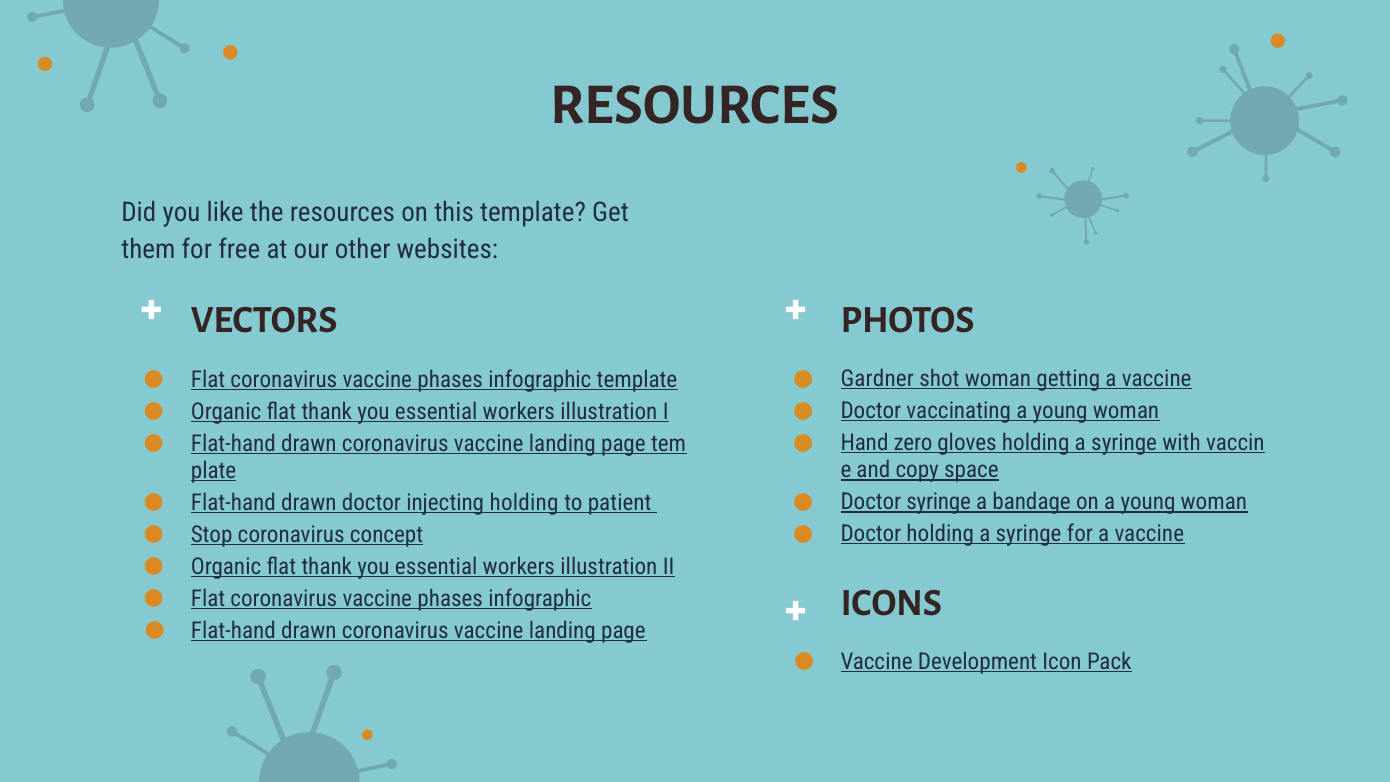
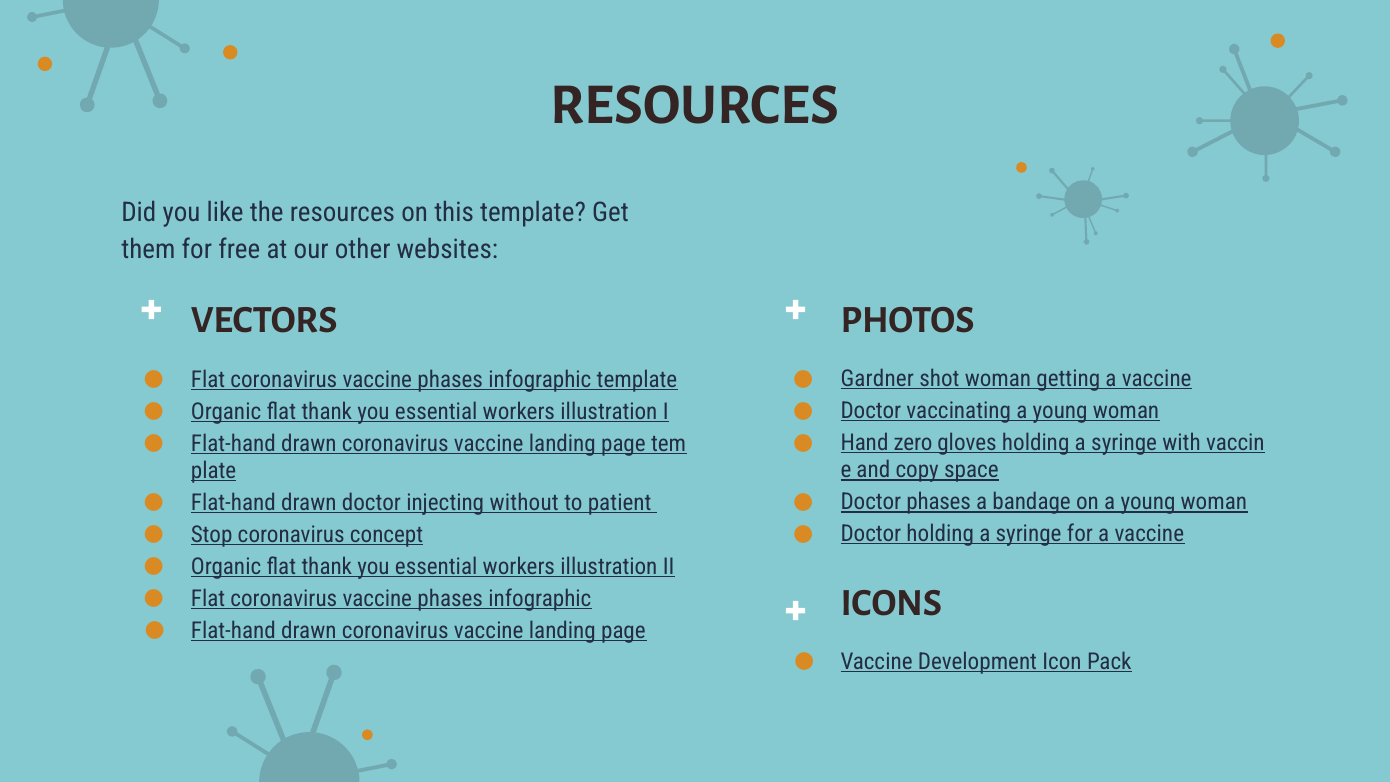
Doctor syringe: syringe -> phases (939, 502)
injecting holding: holding -> without (524, 503)
